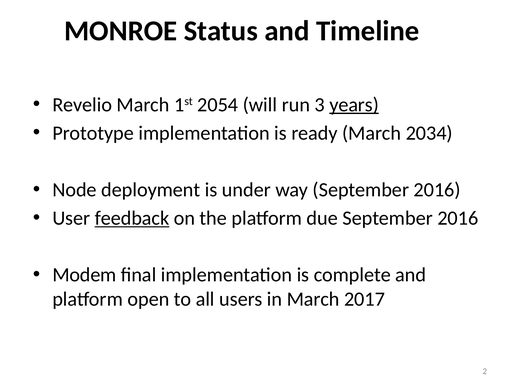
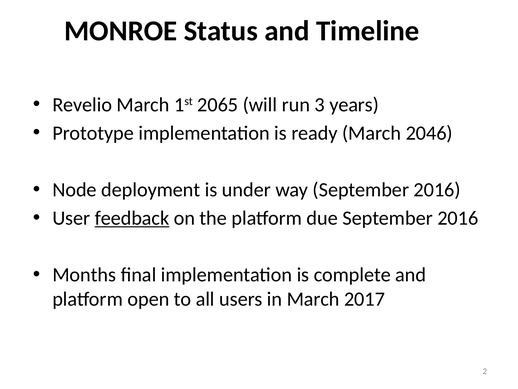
2054: 2054 -> 2065 (218, 105)
years underline: present -> none (354, 105)
2034: 2034 -> 2046 (429, 133)
Modem: Modem -> Months (84, 274)
